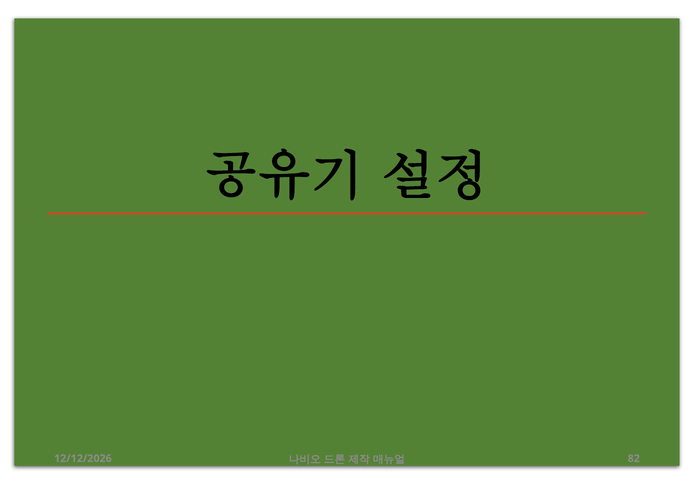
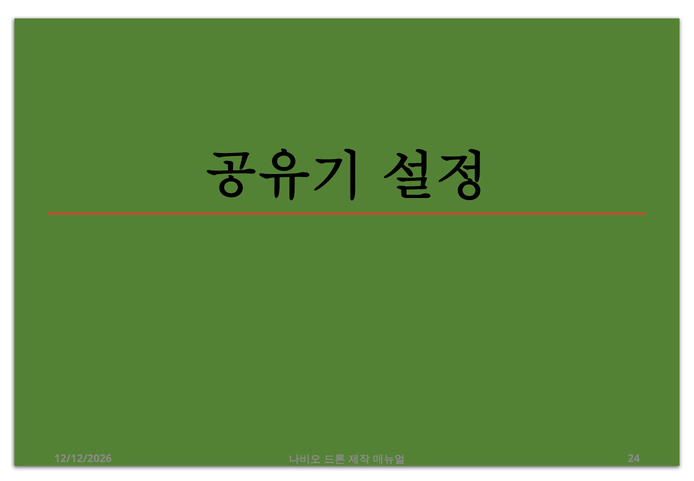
82: 82 -> 24 (634, 458)
